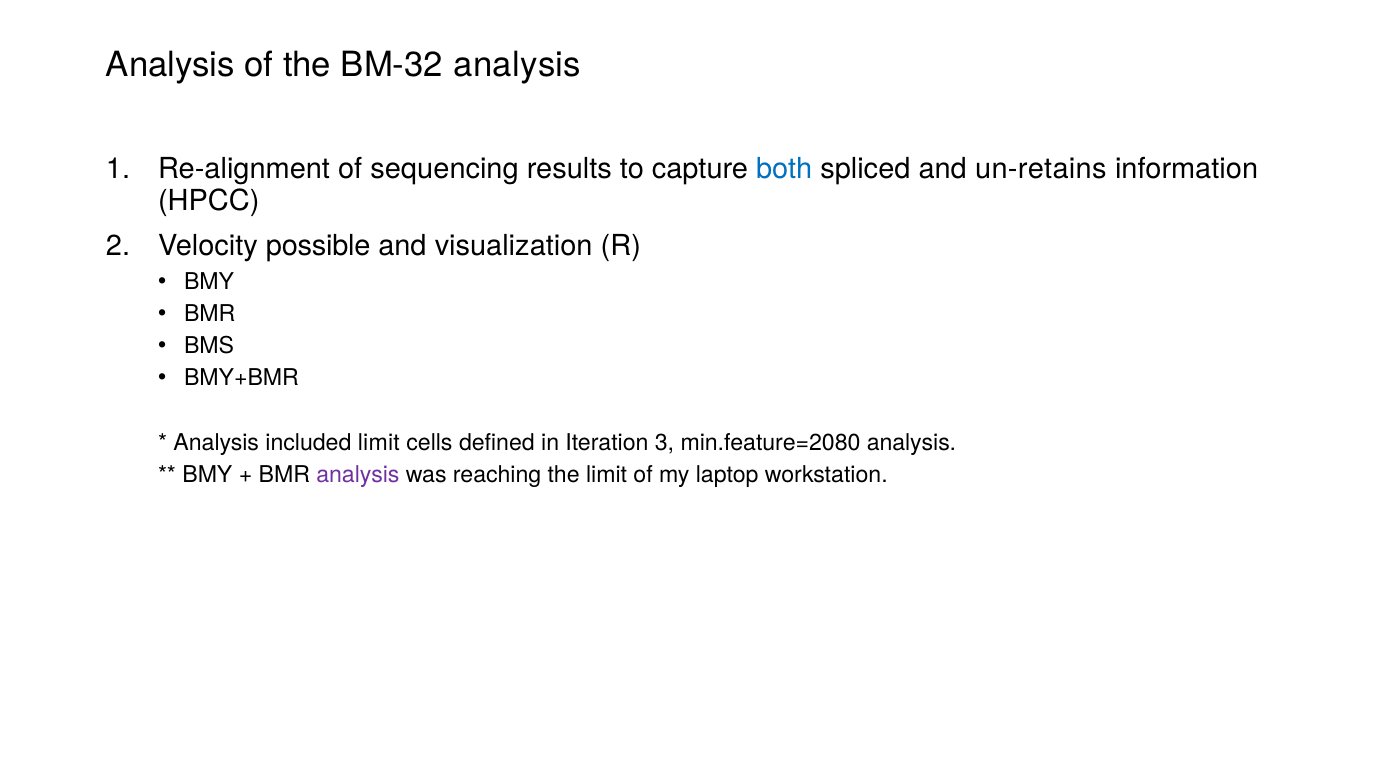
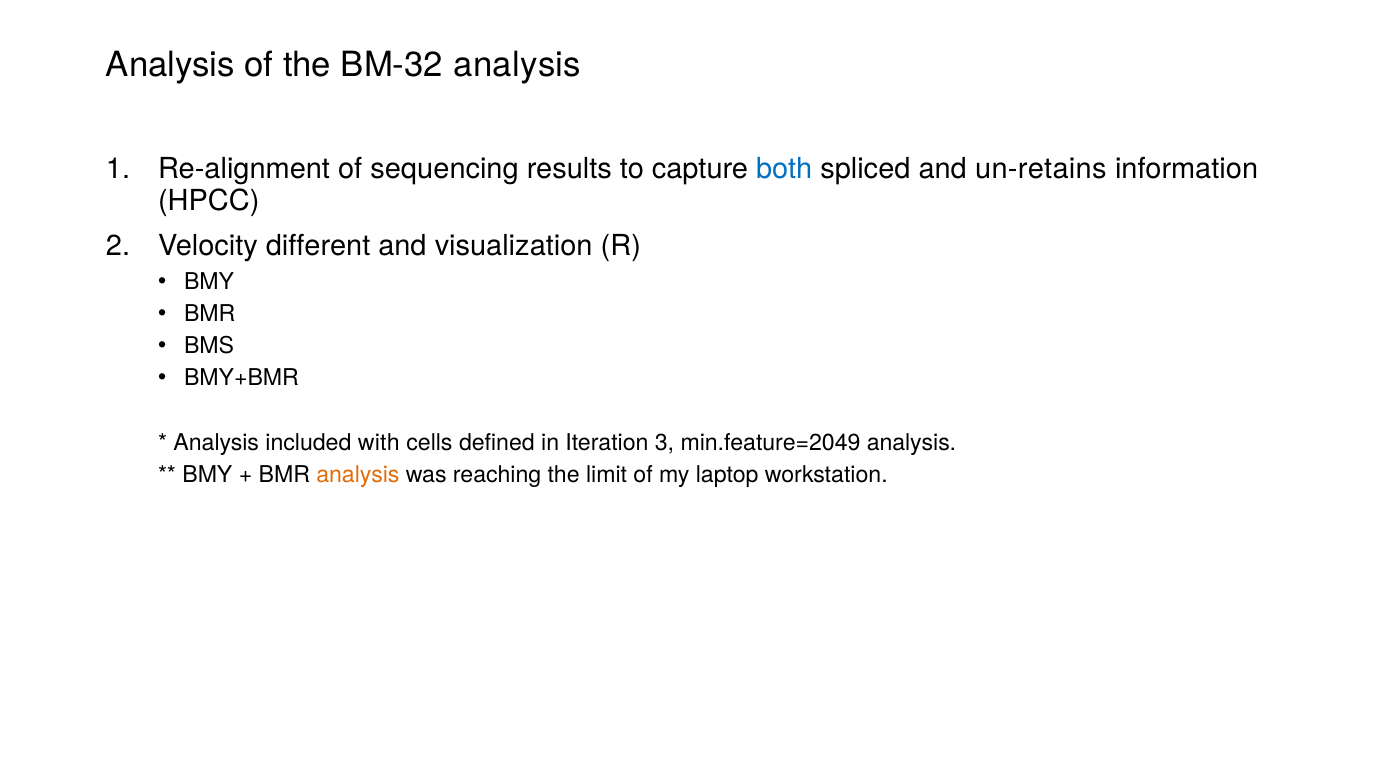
possible: possible -> different (318, 246)
included limit: limit -> with (379, 443)
min.feature=2080: min.feature=2080 -> min.feature=2049 (771, 443)
analysis colour: purple -> orange (358, 475)
